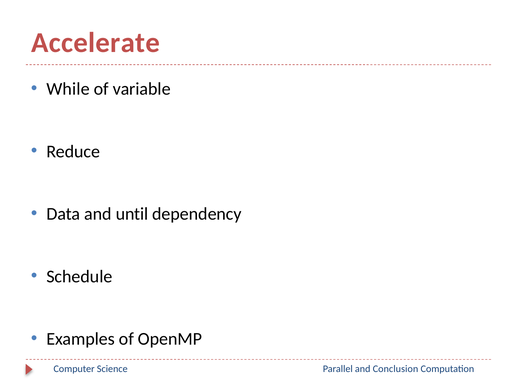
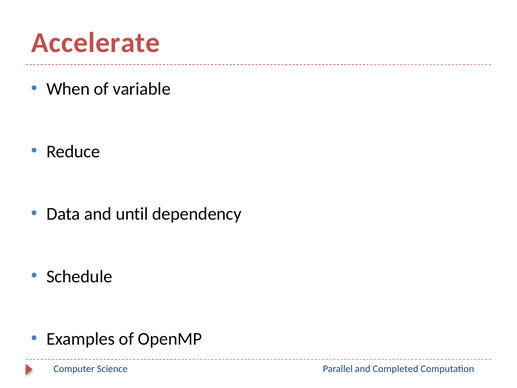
While: While -> When (68, 89)
Conclusion: Conclusion -> Completed (396, 369)
